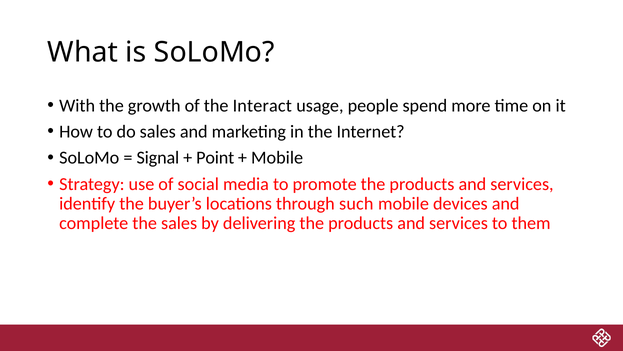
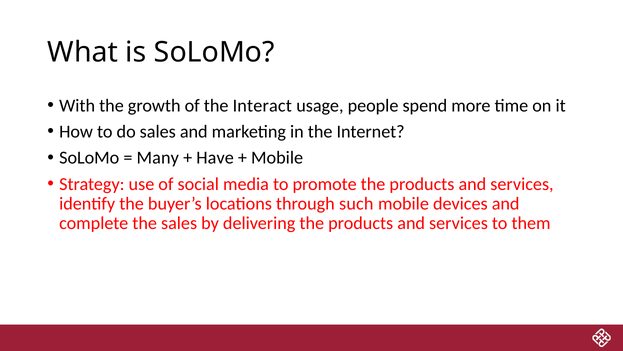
Signal: Signal -> Many (158, 158)
Point: Point -> Have (215, 158)
